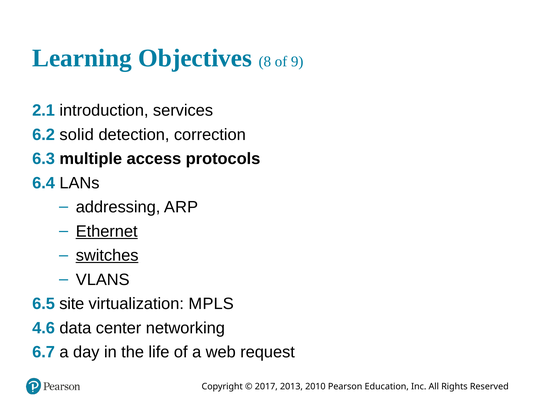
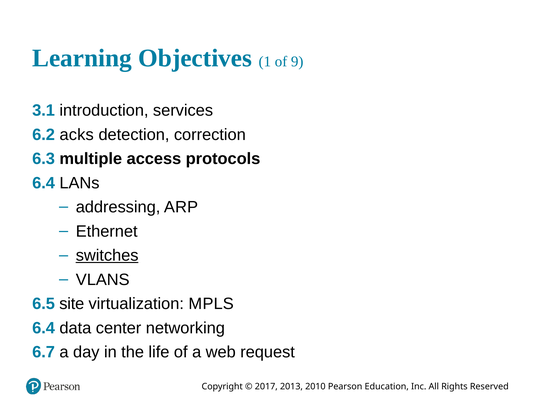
8: 8 -> 1 (265, 62)
2.1: 2.1 -> 3.1 (44, 110)
solid: solid -> acks (77, 135)
Ethernet underline: present -> none (107, 231)
4.6: 4.6 -> 6.4 (44, 328)
